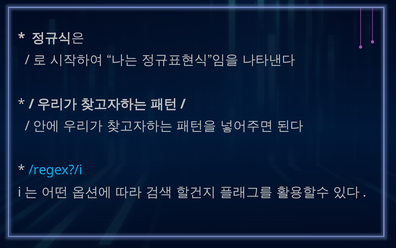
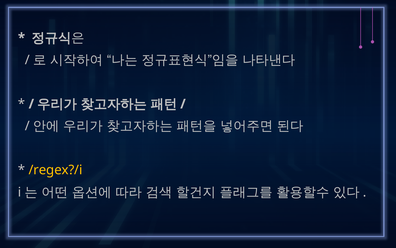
/regex?/i colour: light blue -> yellow (56, 170)
